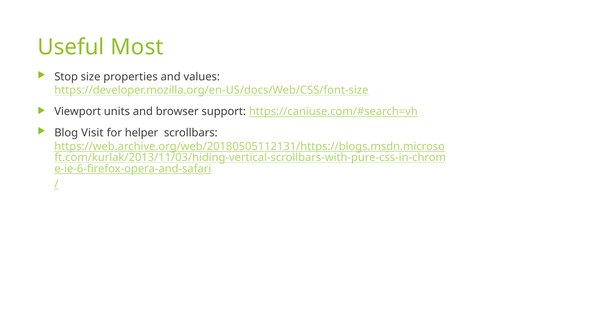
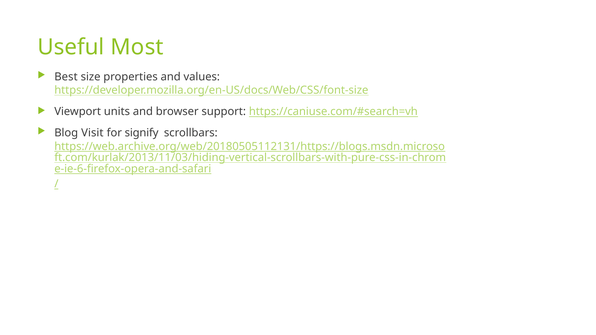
Stop: Stop -> Best (66, 77)
helper: helper -> signify (142, 133)
